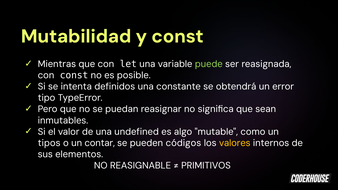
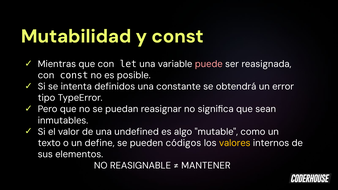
puede colour: light green -> pink (209, 64)
tipos: tipos -> texto (49, 143)
contar: contar -> define (100, 143)
PRIMITIVOS: PRIMITIVOS -> MANTENER (206, 166)
